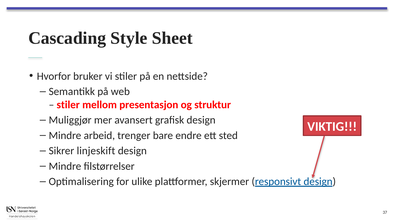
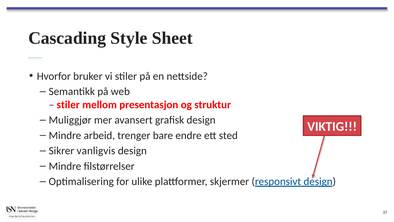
linjeskift: linjeskift -> vanligvis (96, 151)
